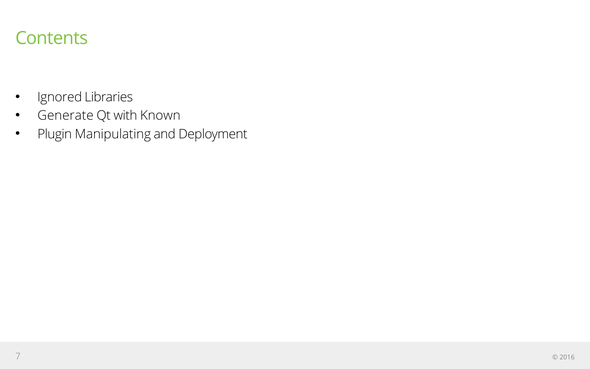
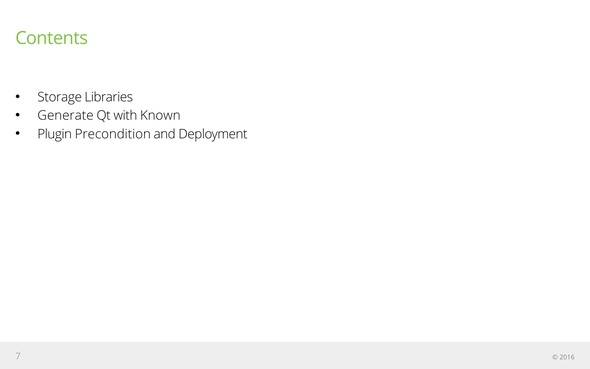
Ignored: Ignored -> Storage (60, 97)
Manipulating: Manipulating -> Precondition (113, 134)
